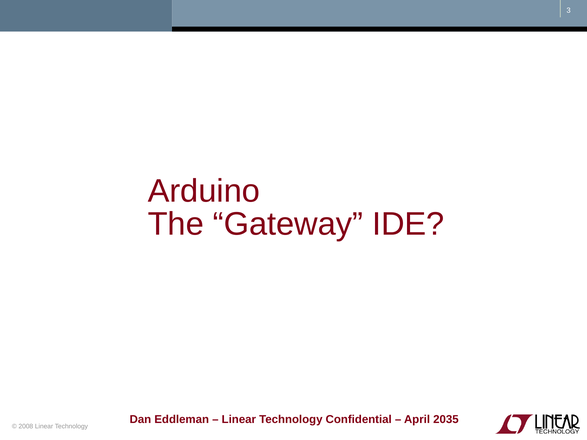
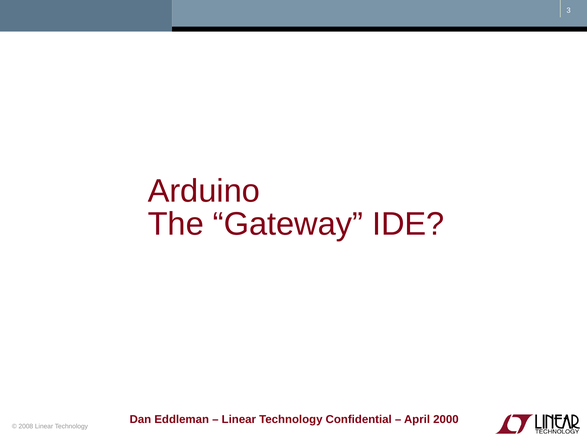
2035: 2035 -> 2000 (446, 420)
